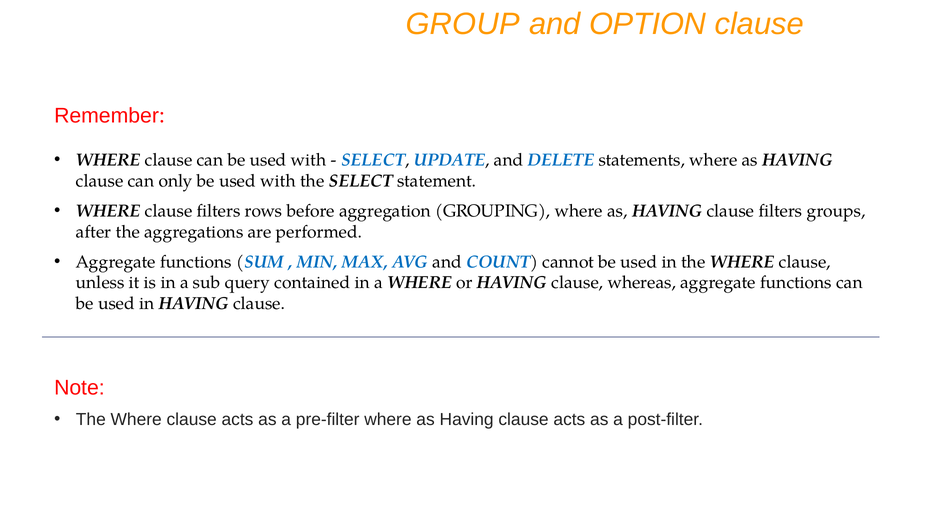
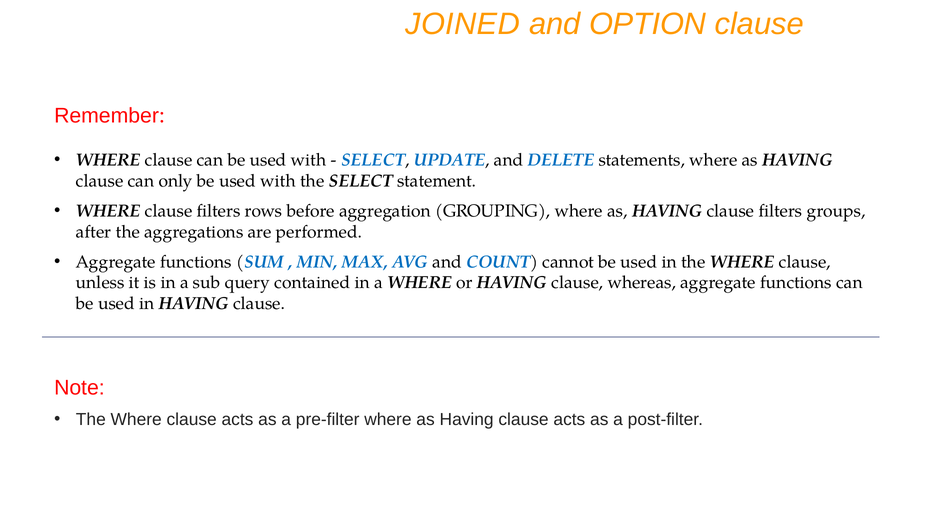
GROUP: GROUP -> JOINED (463, 24)
